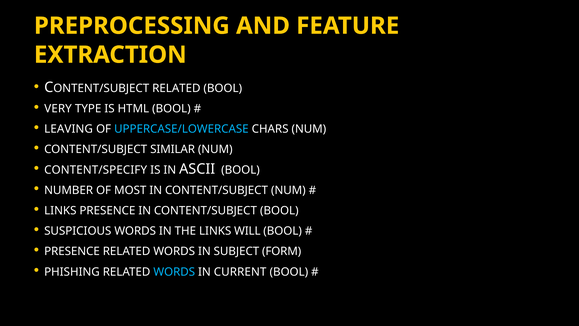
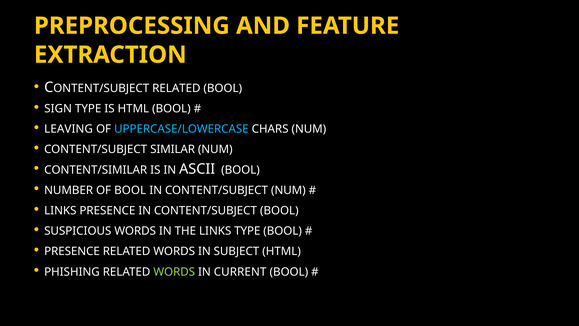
VERY: VERY -> SIGN (58, 109)
CONTENT/SPECIFY: CONTENT/SPECIFY -> CONTENT/SIMILAR (96, 170)
OF MOST: MOST -> BOOL (130, 190)
LINKS WILL: WILL -> TYPE (247, 231)
SUBJECT FORM: FORM -> HTML (282, 251)
WORDS colour: light blue -> light green (174, 272)
